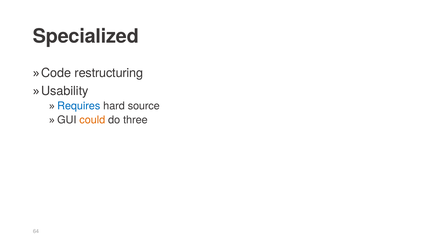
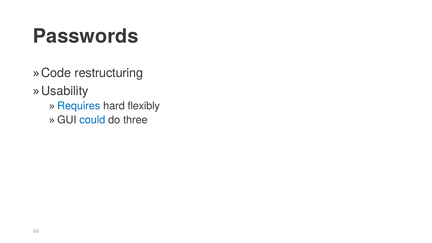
Specialized: Specialized -> Passwords (86, 36)
source: source -> flexibly (144, 106)
could colour: orange -> blue (92, 120)
